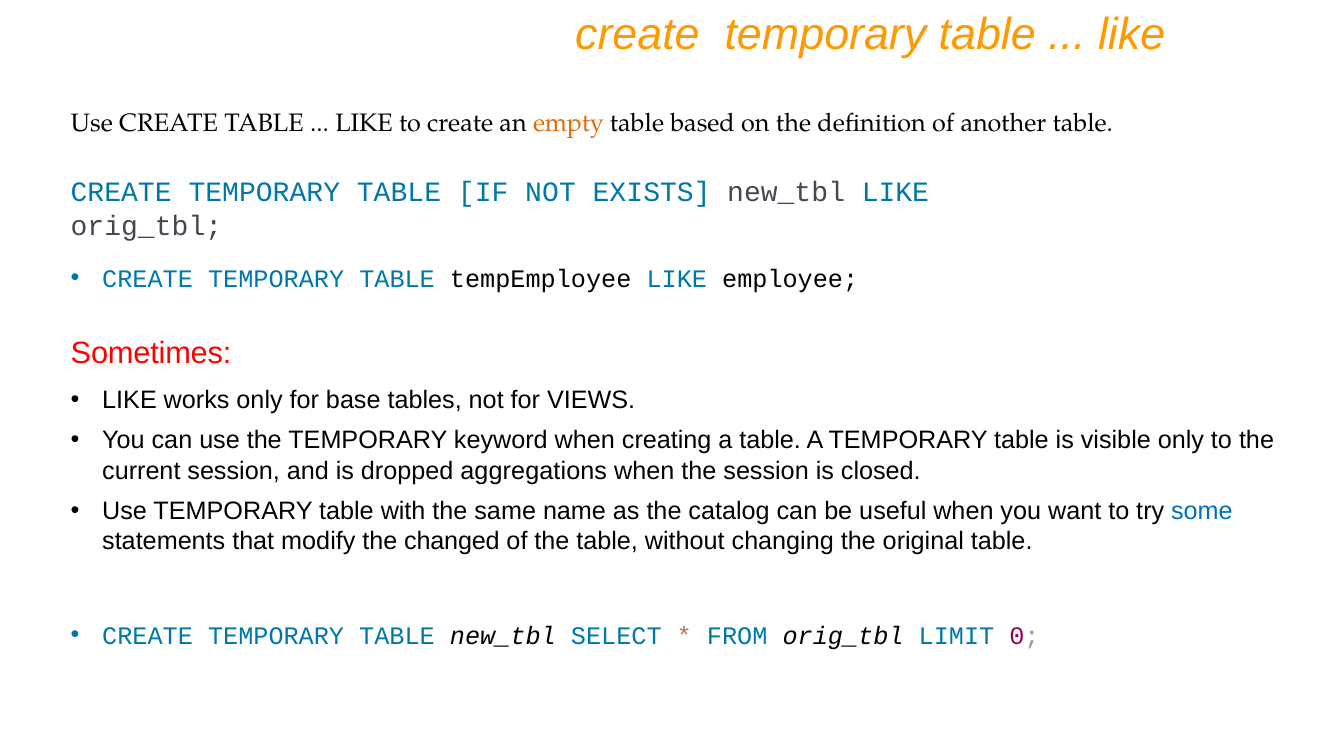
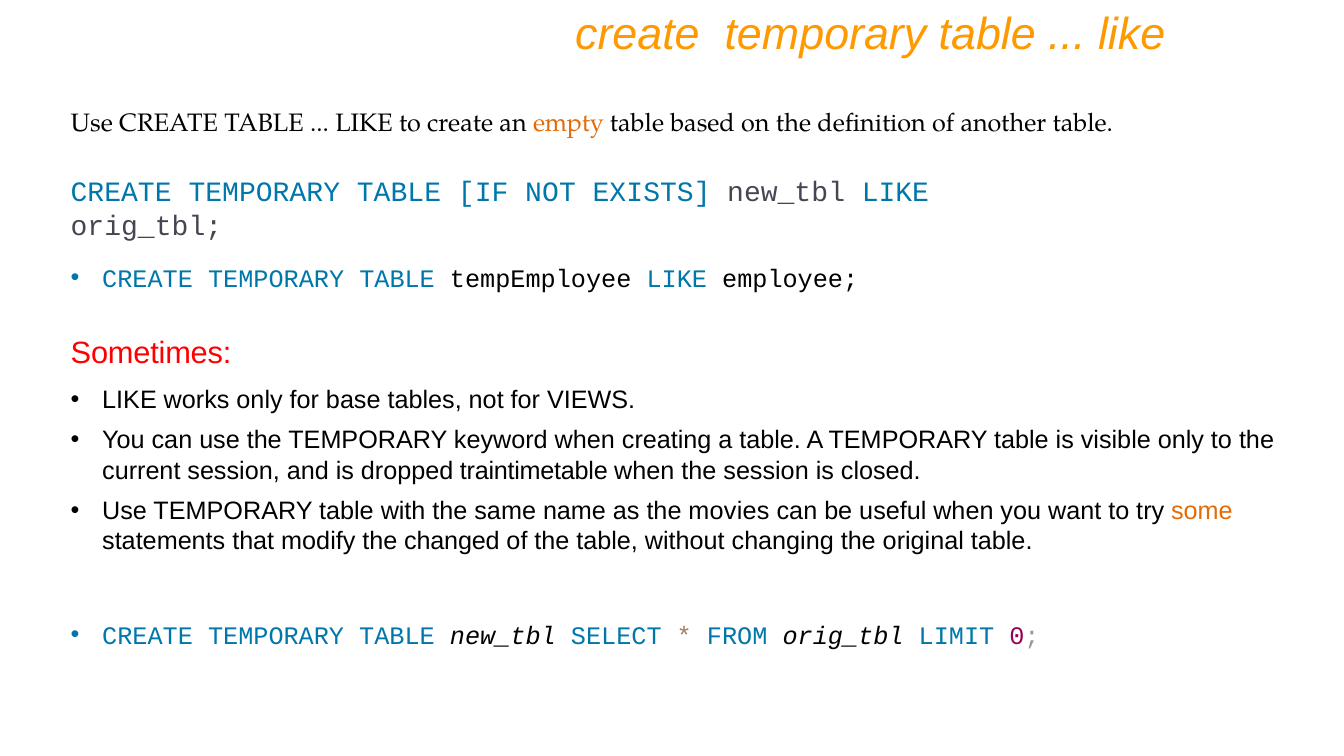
aggregations: aggregations -> traintimetable (534, 471)
catalog: catalog -> movies (729, 511)
some colour: blue -> orange (1202, 511)
